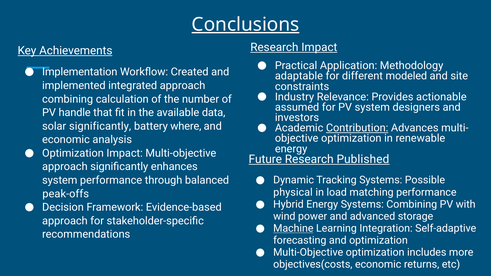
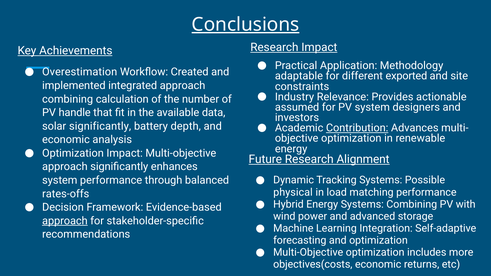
Implementation: Implementation -> Overestimation (80, 72)
modeled: modeled -> exported (406, 76)
where: where -> depth (186, 126)
Published: Published -> Alignment (363, 159)
peak-offs: peak-offs -> rates-offs (66, 194)
approach underline: none -> present (65, 221)
Machine underline: present -> none (293, 228)
